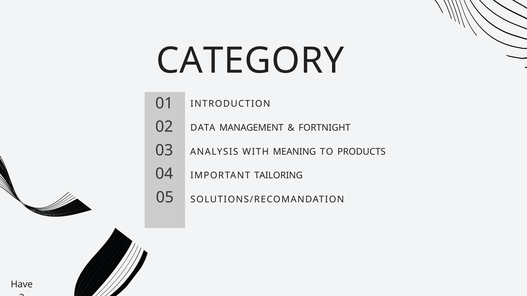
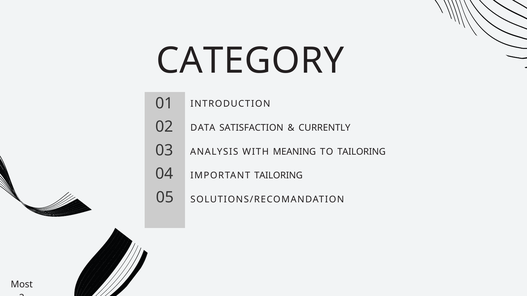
MANAGEMENT: MANAGEMENT -> SATISFACTION (251, 128)
FORTNIGHT: FORTNIGHT -> CURRENTLY (324, 128)
TO PRODUCTS: PRODUCTS -> TAILORING (362, 152)
Have: Have -> Most (22, 285)
